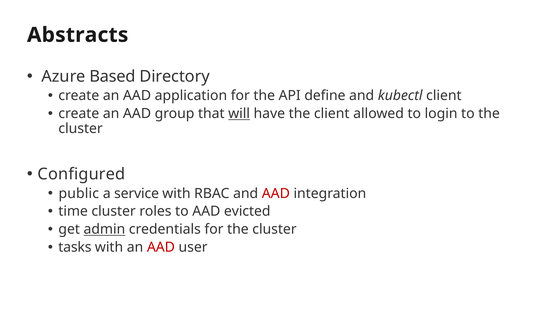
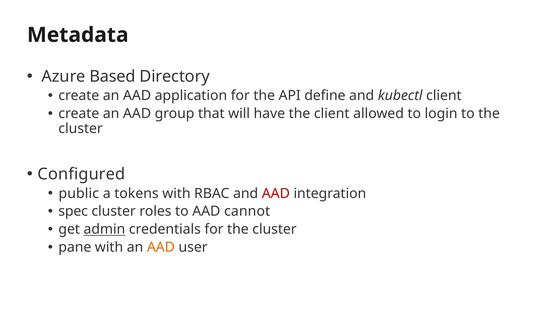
Abstracts: Abstracts -> Metadata (78, 35)
will underline: present -> none (239, 114)
service: service -> tokens (136, 194)
time: time -> spec (73, 212)
evicted: evicted -> cannot (247, 212)
tasks: tasks -> pane (75, 248)
AAD colour: red -> orange (161, 248)
